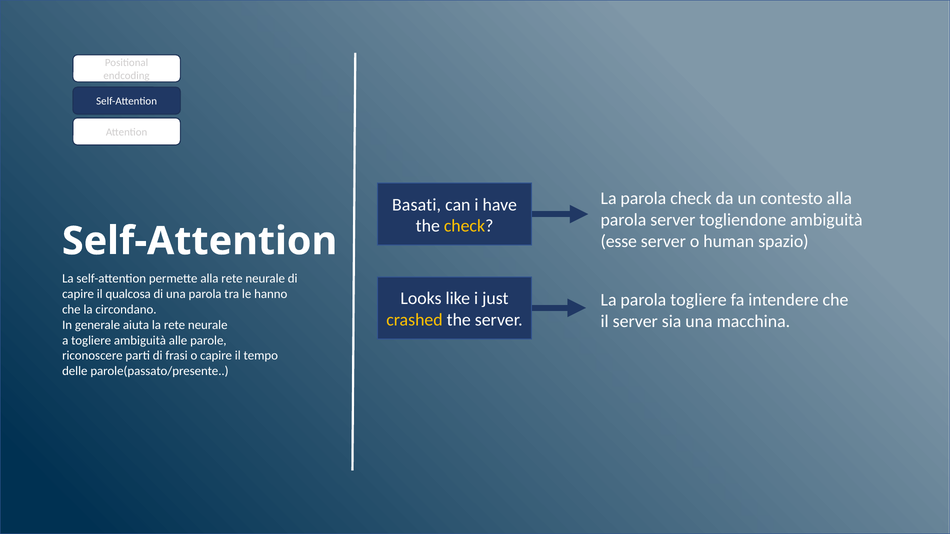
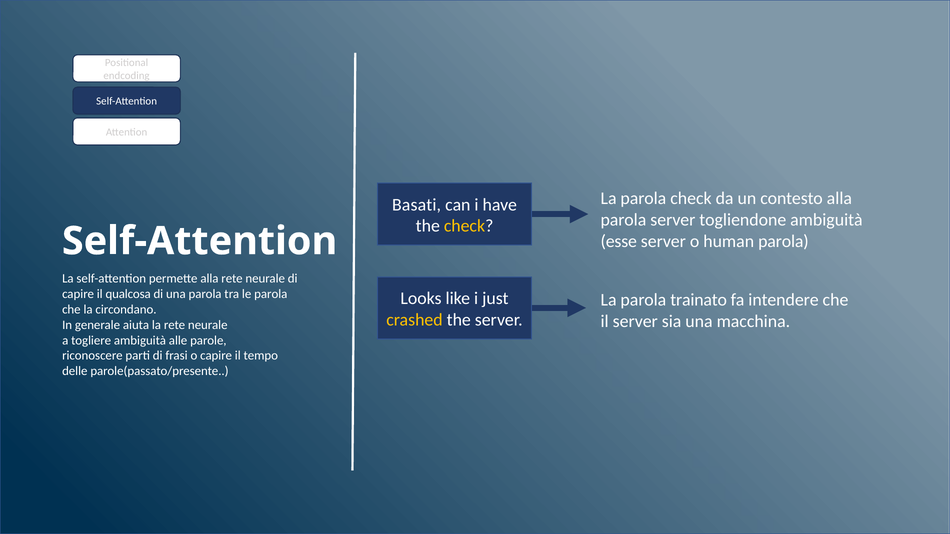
human spazio: spazio -> parola (783, 241)
le hanno: hanno -> parola (271, 294)
parola togliere: togliere -> trainato (699, 300)
